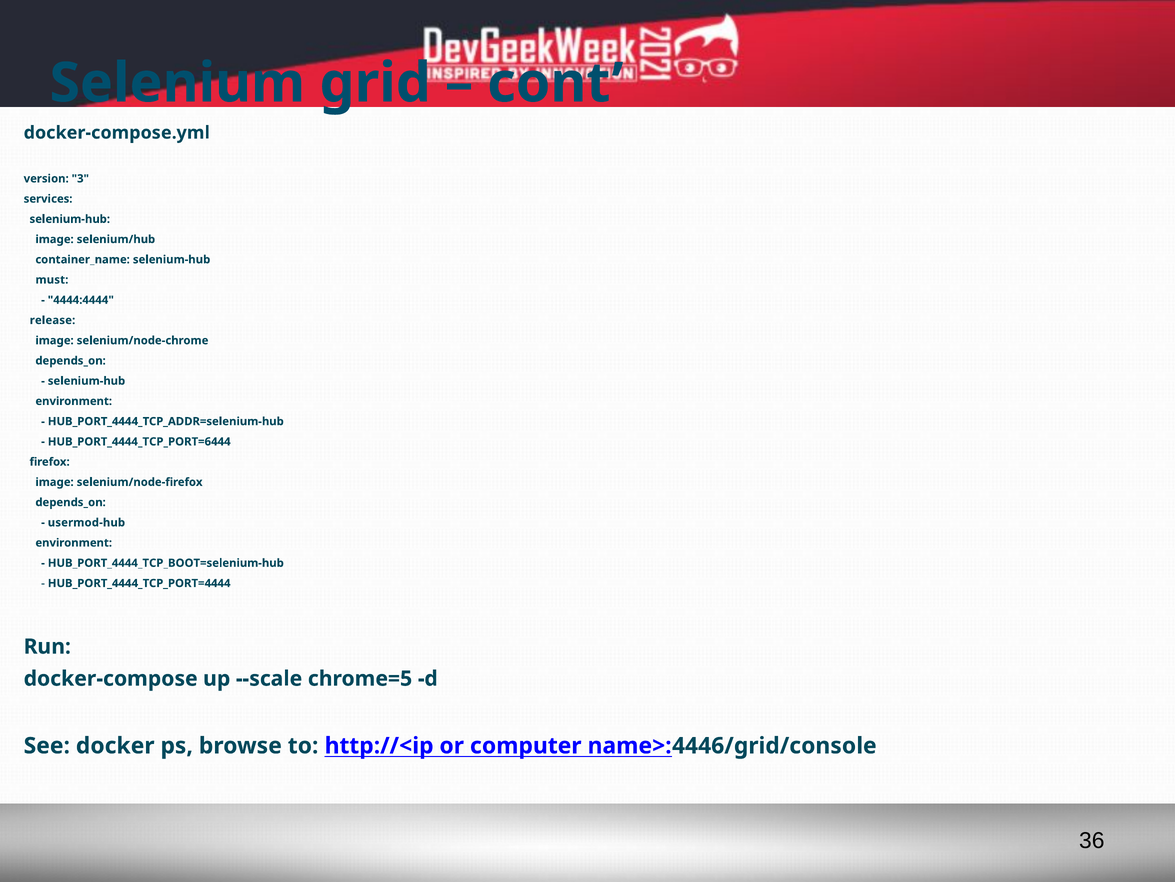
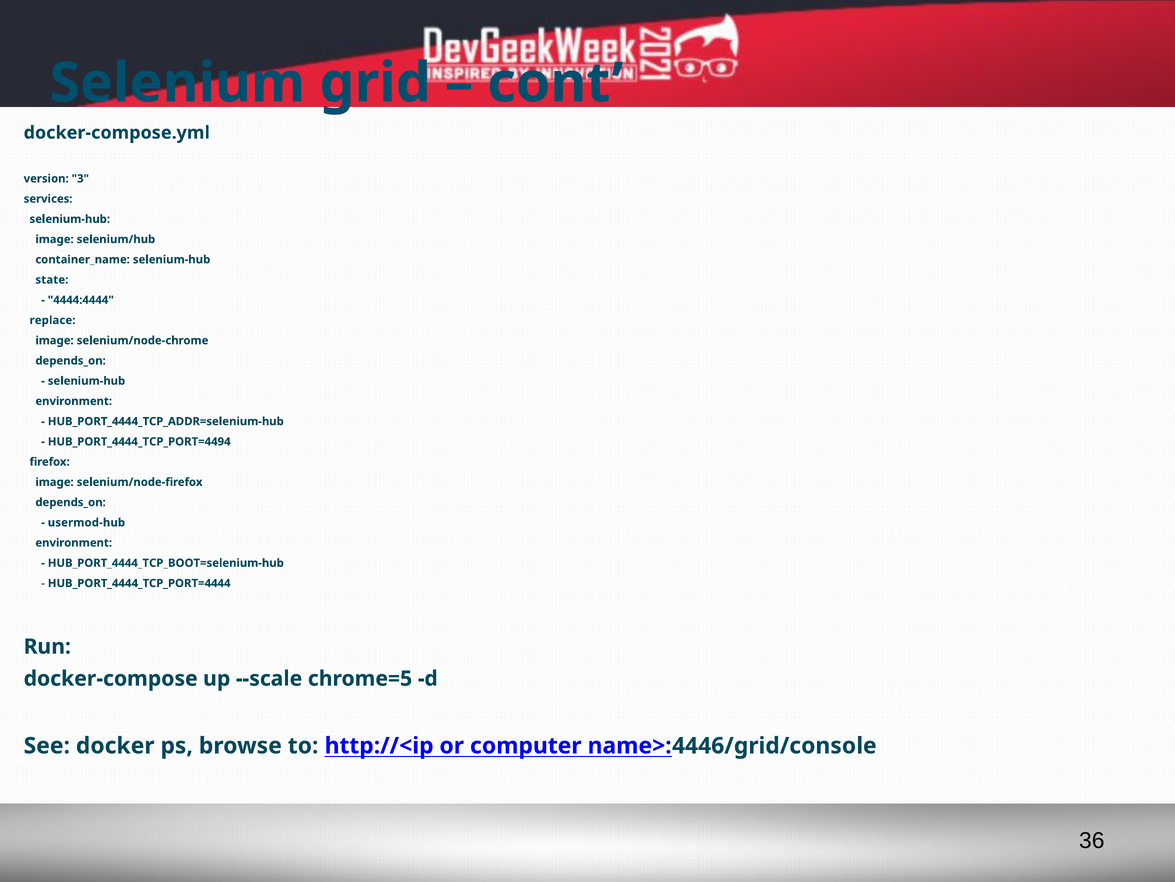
must: must -> state (52, 280)
release: release -> replace (53, 320)
HUB_PORT_4444_TCP_PORT=6444: HUB_PORT_4444_TCP_PORT=6444 -> HUB_PORT_4444_TCP_PORT=4494 (139, 441)
